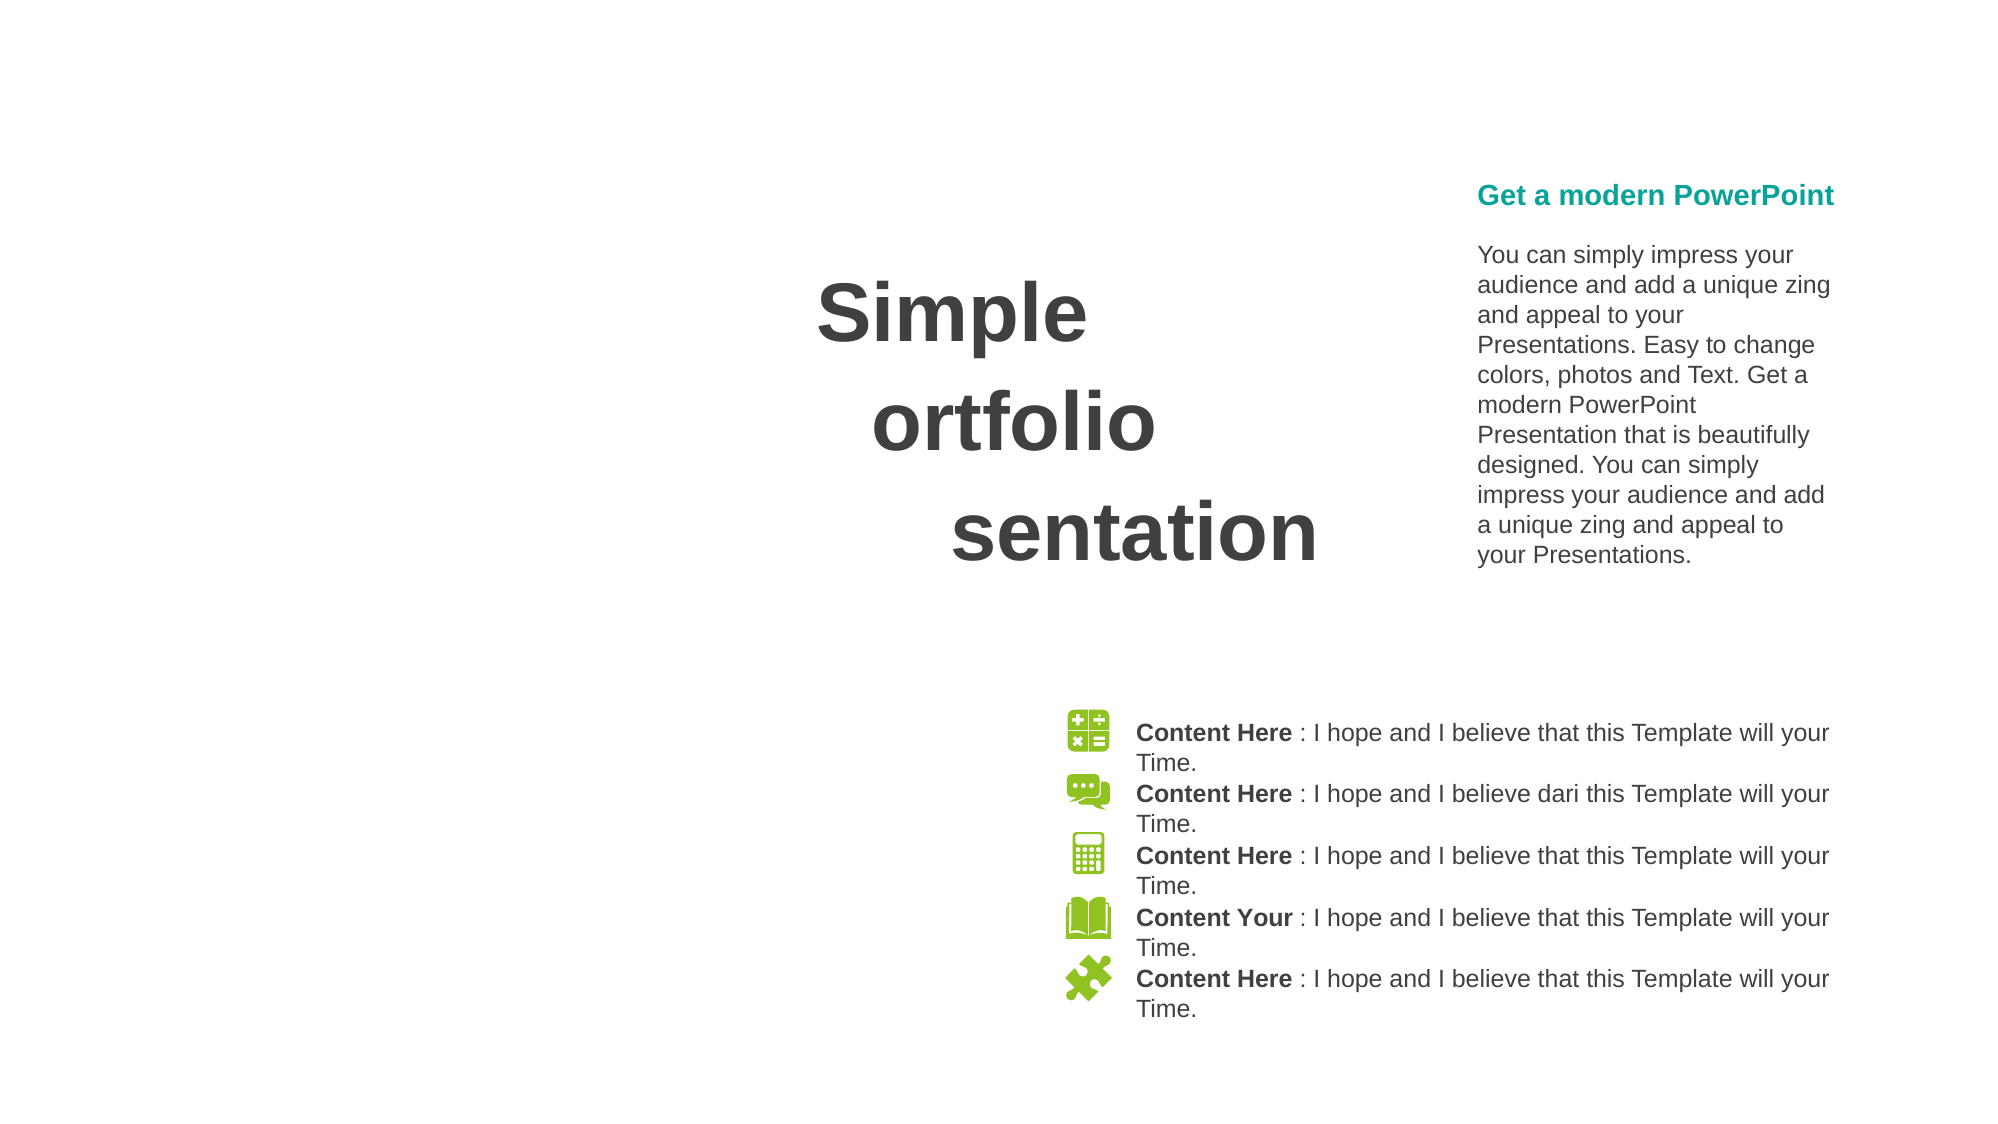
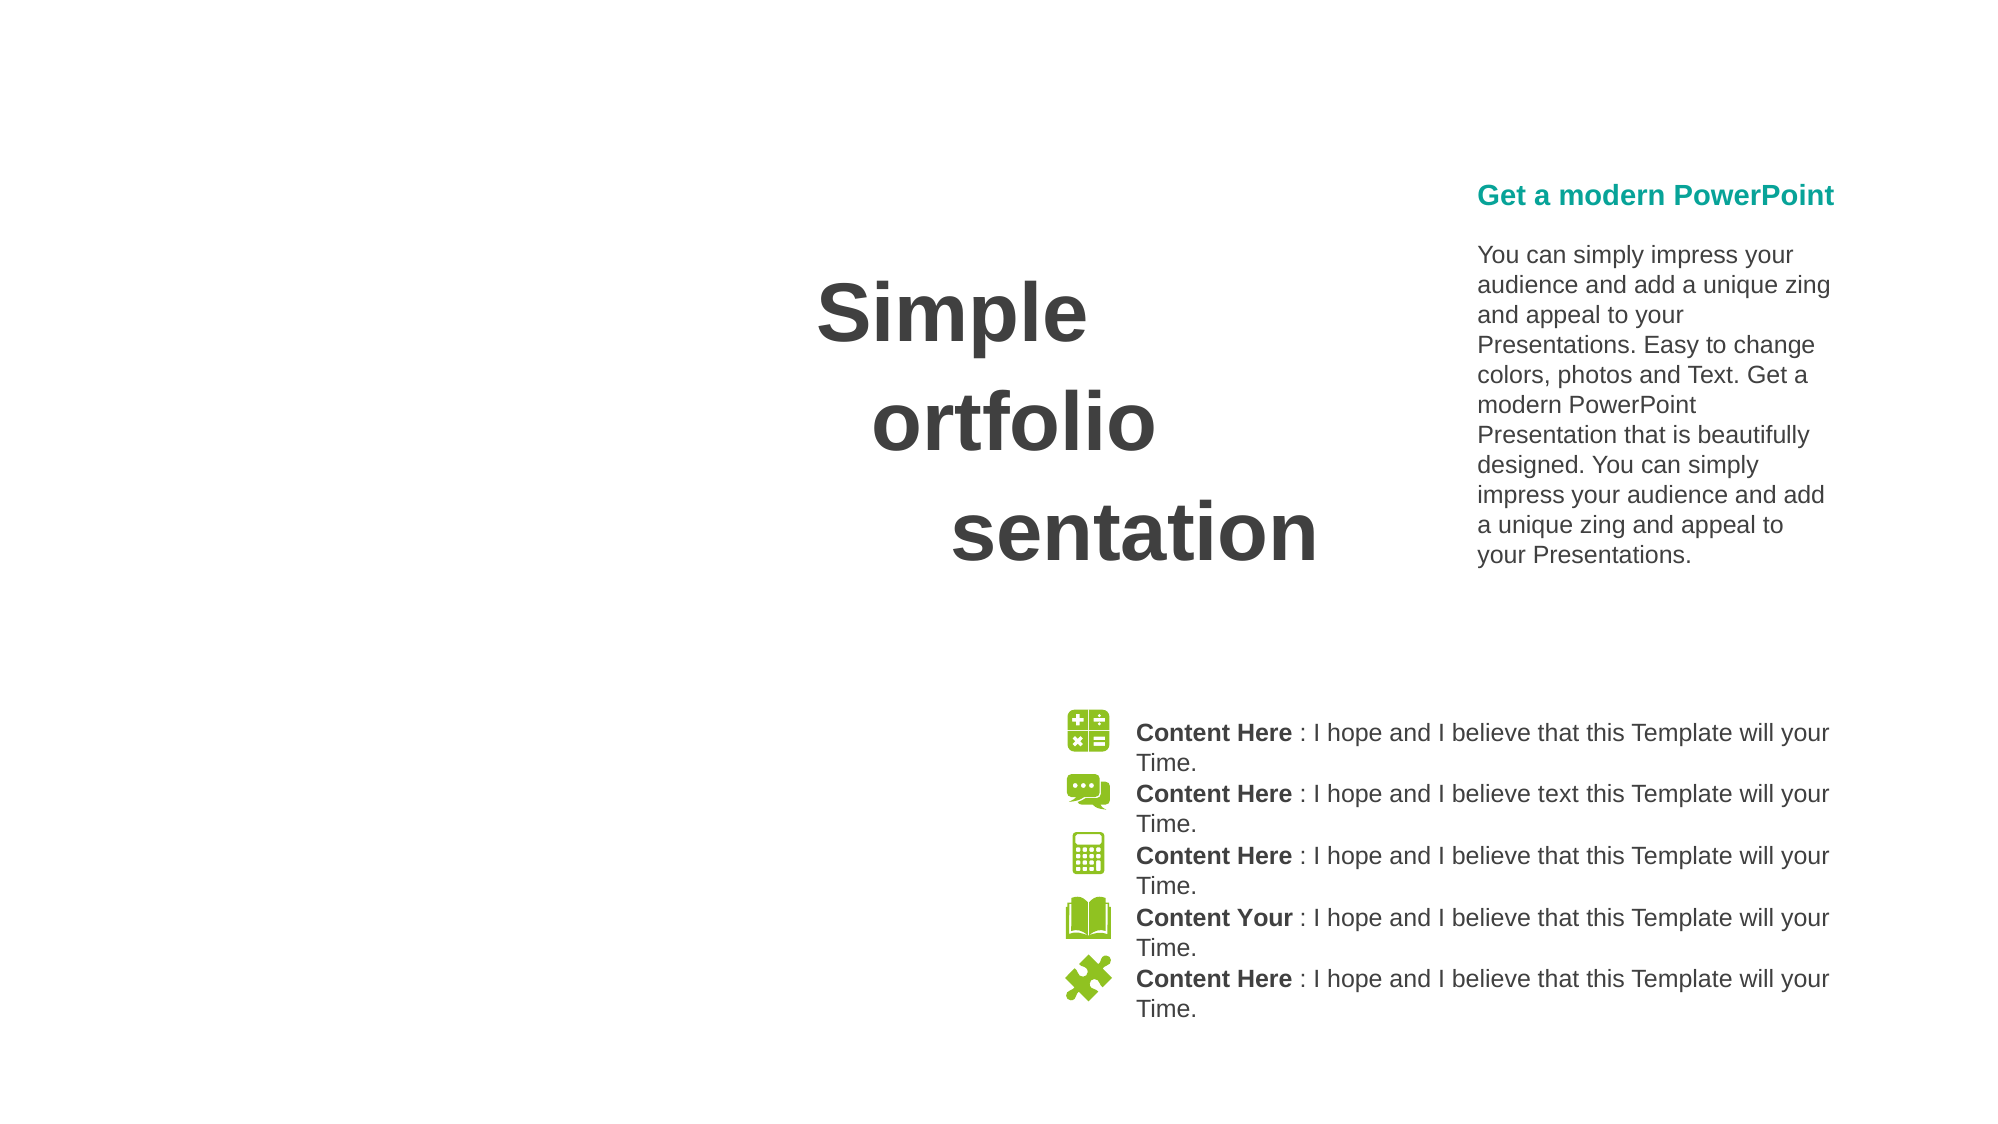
believe dari: dari -> text (1558, 795)
